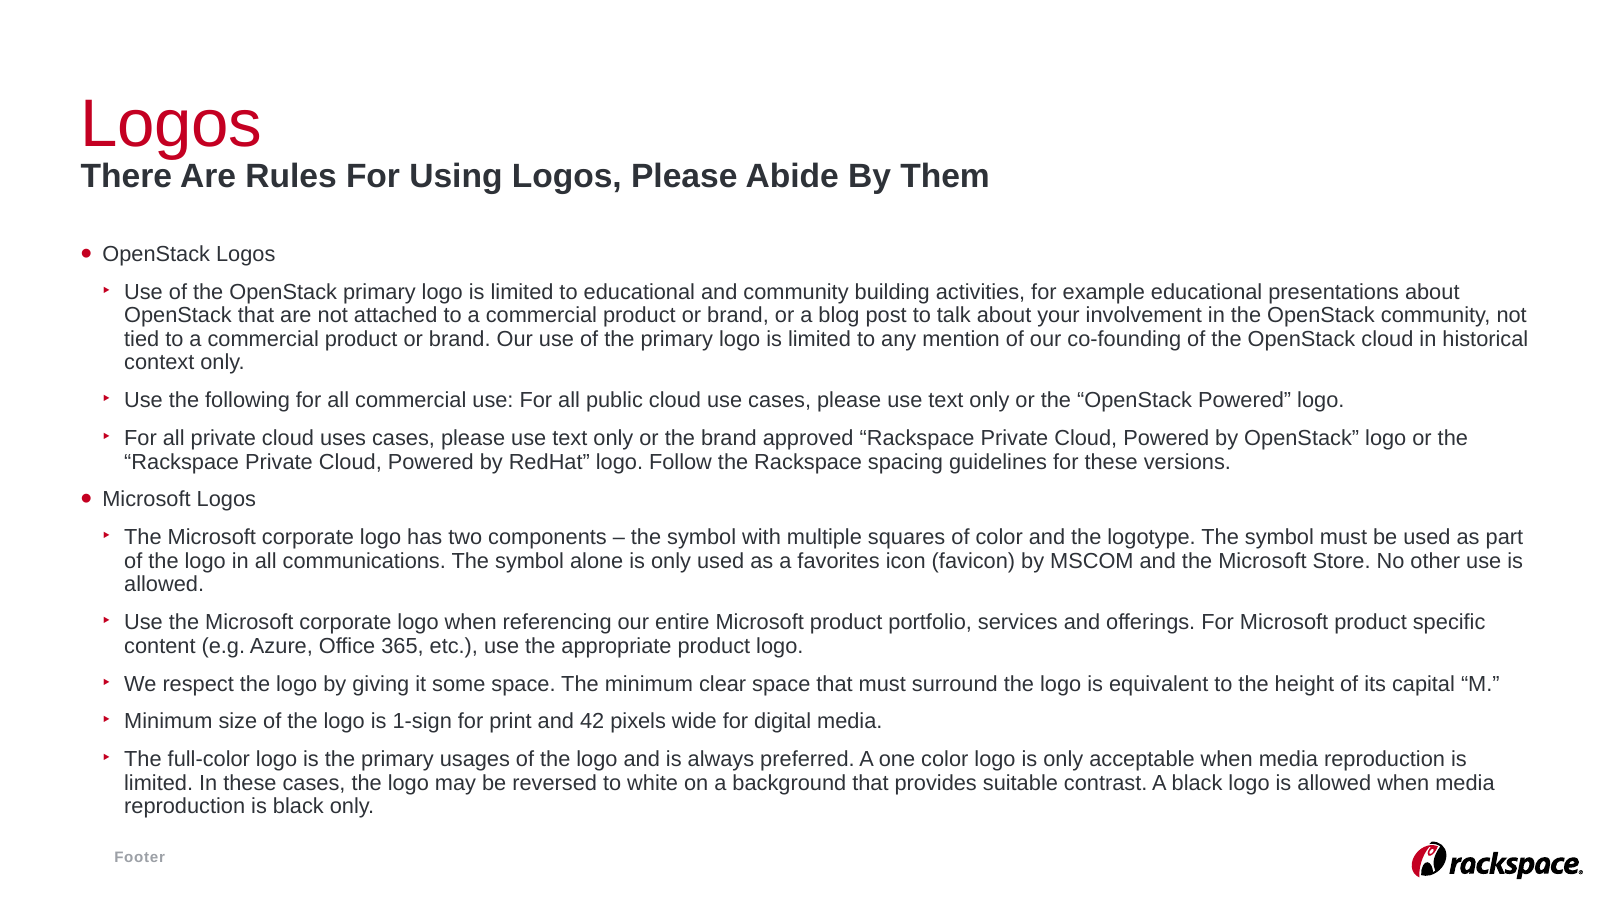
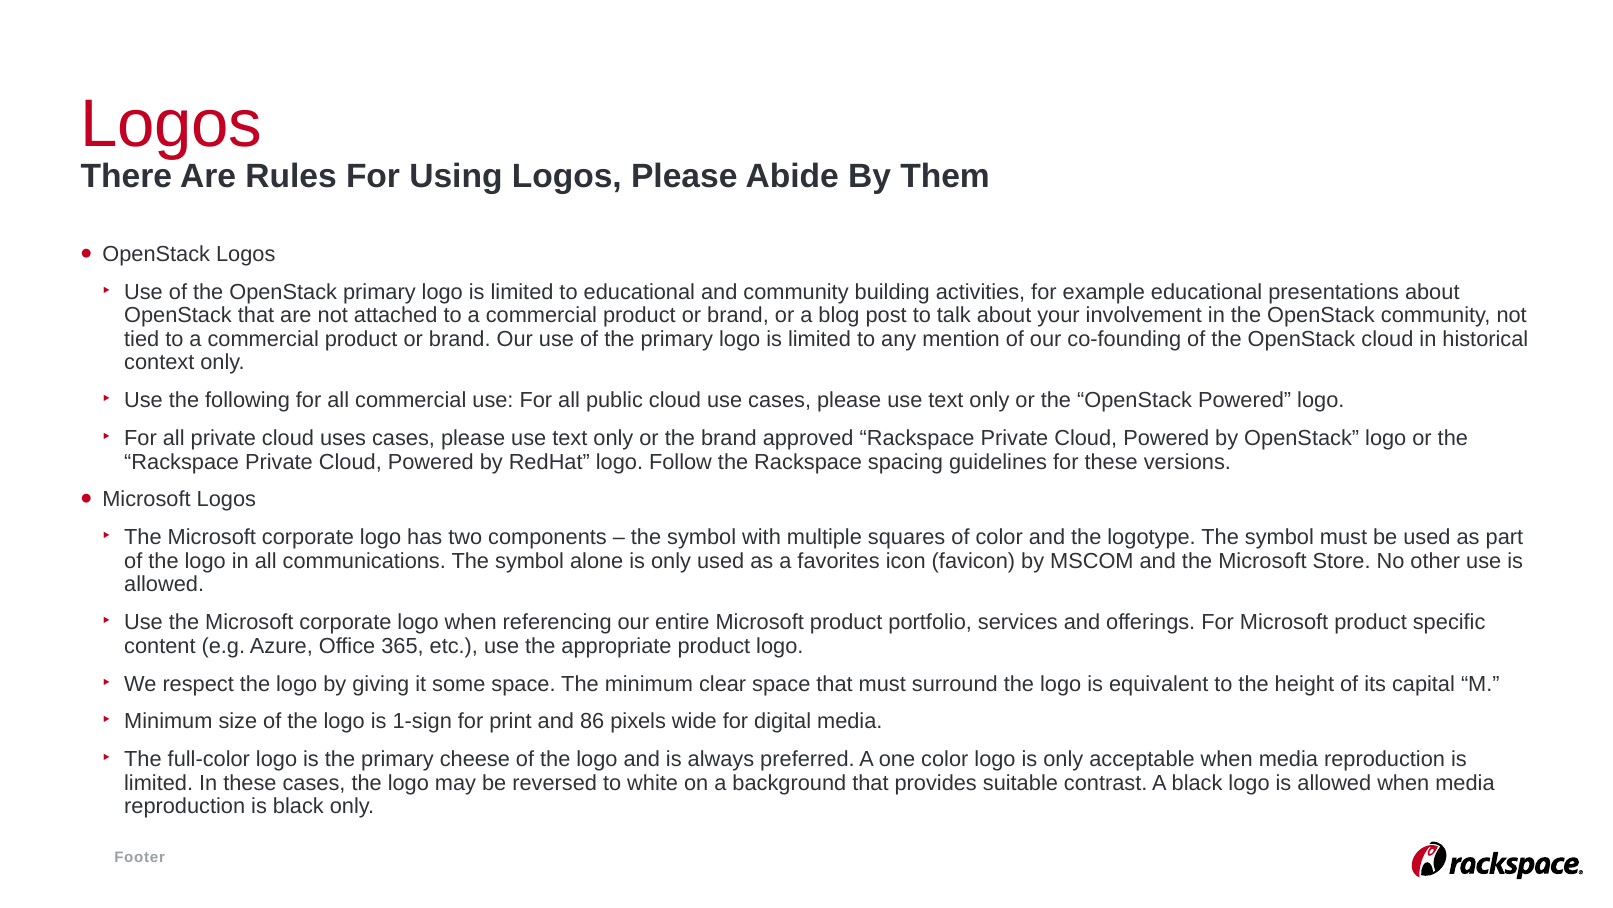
42: 42 -> 86 (592, 721)
usages: usages -> cheese (475, 759)
